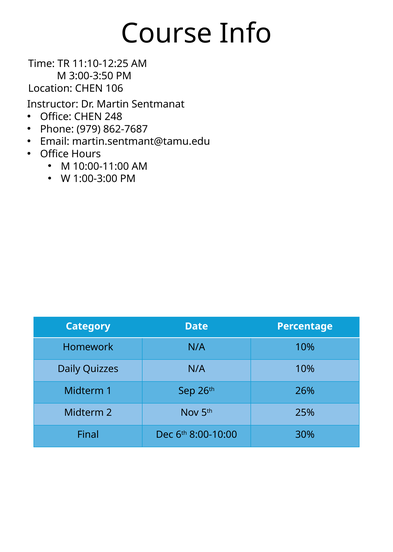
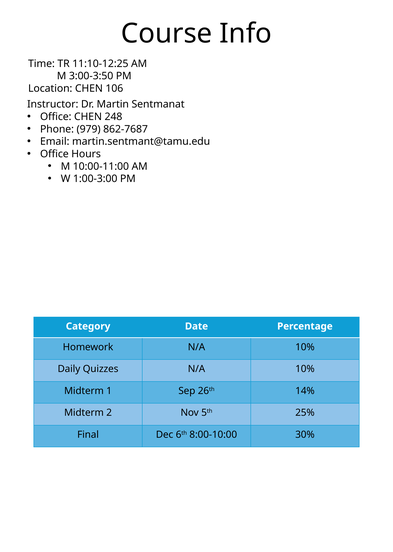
26%: 26% -> 14% (305, 390)
